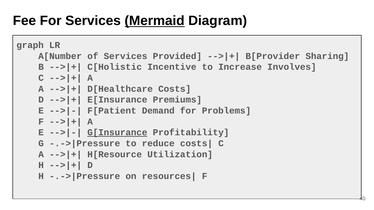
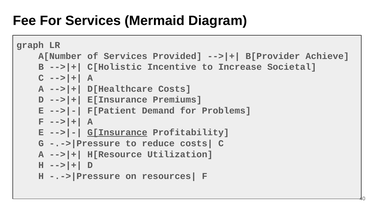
Mermaid underline: present -> none (155, 21)
Sharing: Sharing -> Achieve (327, 56)
Involves: Involves -> Societal (292, 67)
